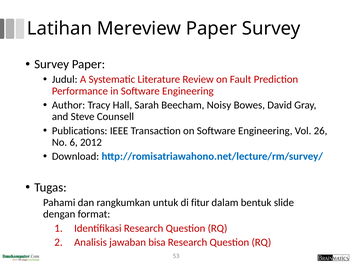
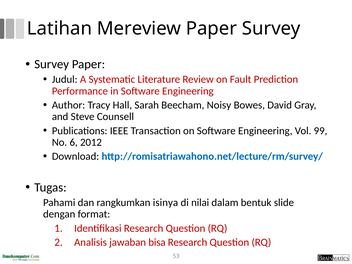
26: 26 -> 99 (321, 131)
untuk: untuk -> isinya (165, 203)
fitur: fitur -> nilai (200, 203)
